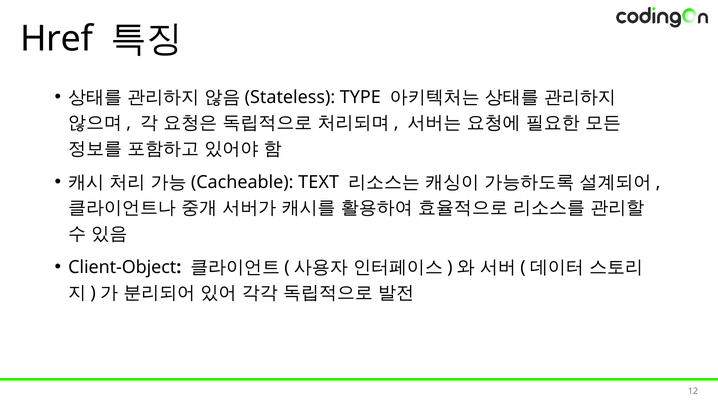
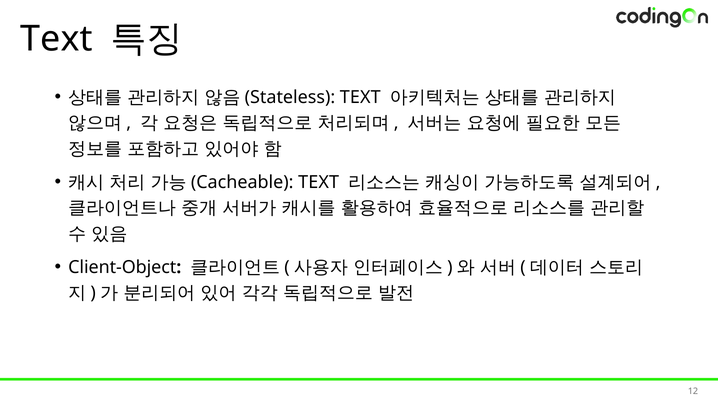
Href: Href -> Text (56, 39)
TYPE: TYPE -> TEXT (360, 97)
